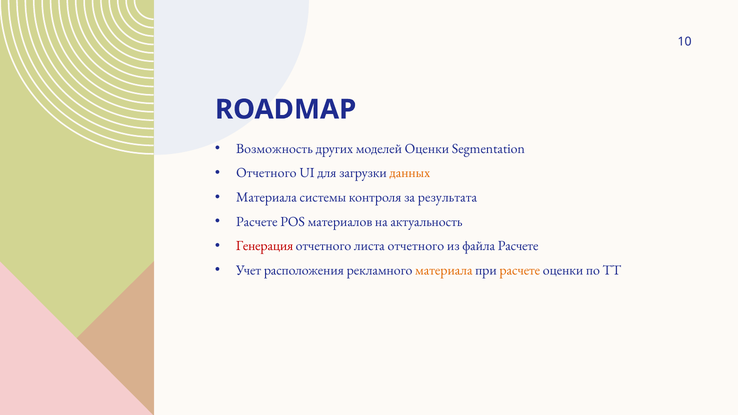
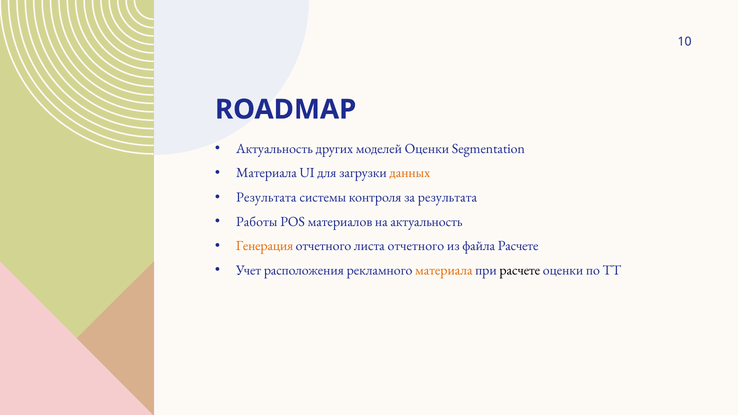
Возможность: Возможность -> Актуальность (274, 149)
Отчетного: Отчетного -> Материала (266, 173)
Материала: Материала -> Результата (266, 197)
Расчете: Расчете -> Работы (257, 222)
Генерация colour: red -> orange (265, 246)
расчете colour: orange -> black (520, 270)
